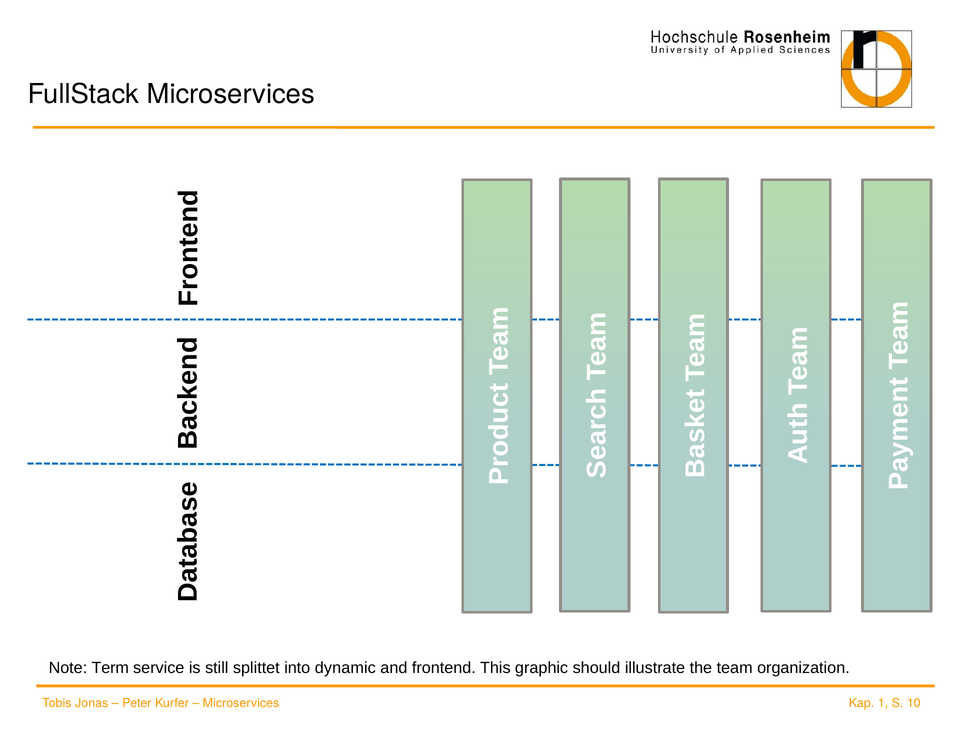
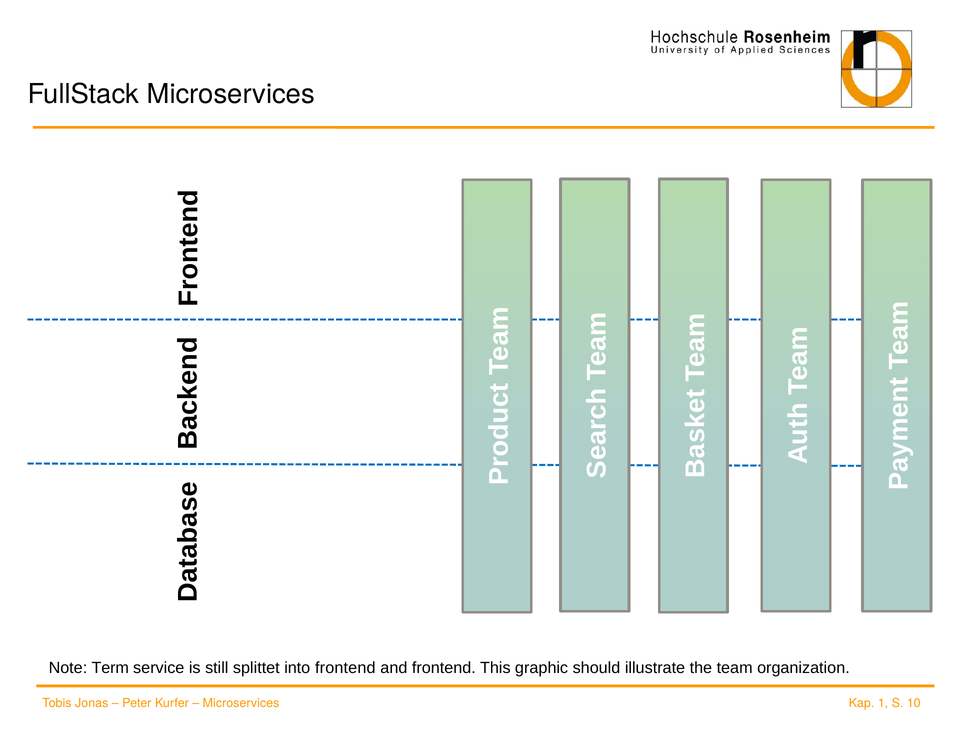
into dynamic: dynamic -> frontend (345, 668)
